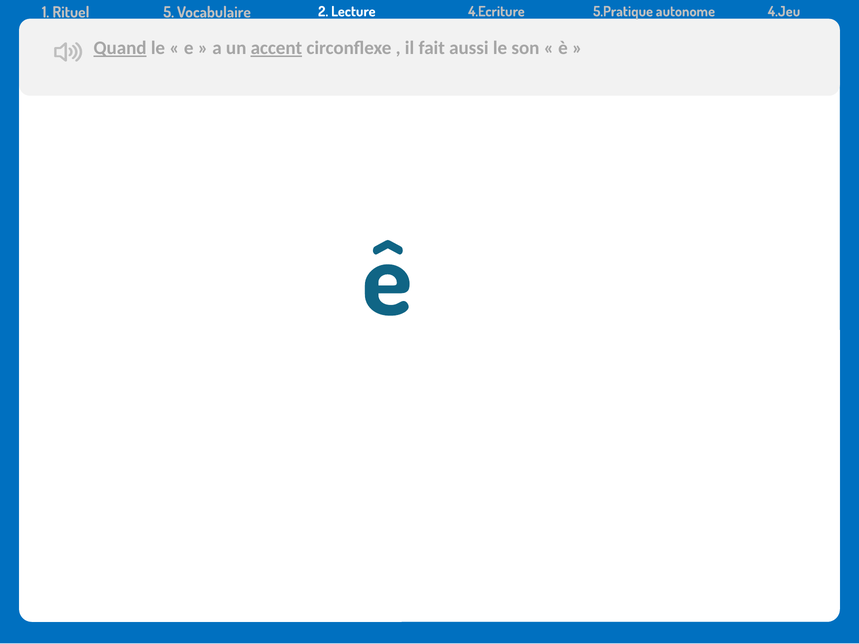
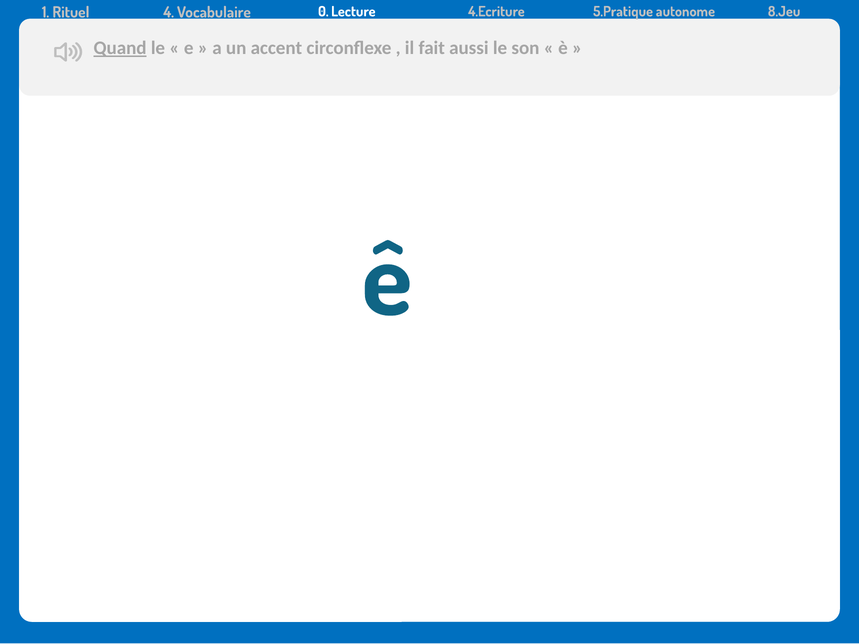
5: 5 -> 4 (169, 12)
2: 2 -> 0 (323, 12)
4.Jeu: 4.Jeu -> 8.Jeu (784, 12)
accent underline: present -> none (276, 48)
